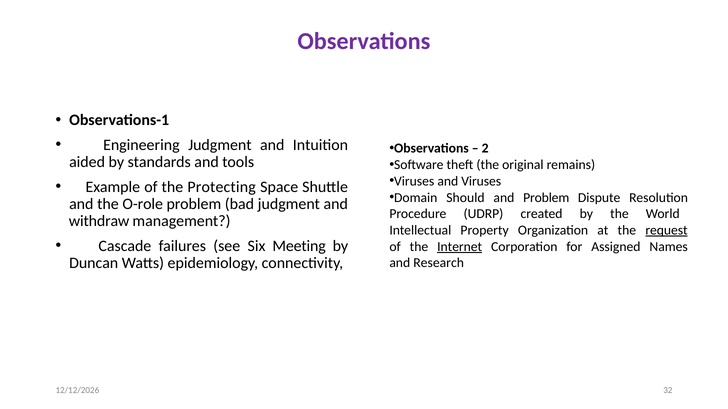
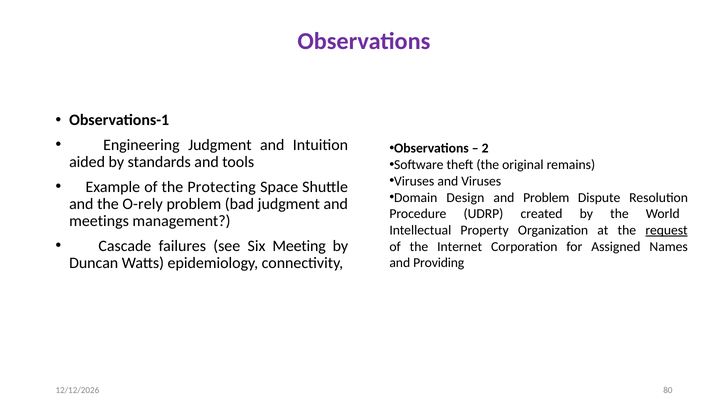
Should: Should -> Design (465, 198)
O-role: O-role -> O-rely (143, 204)
withdraw: withdraw -> meetings (99, 221)
Internet underline: present -> none (460, 247)
Research: Research -> Providing (439, 263)
32: 32 -> 80 (668, 391)
